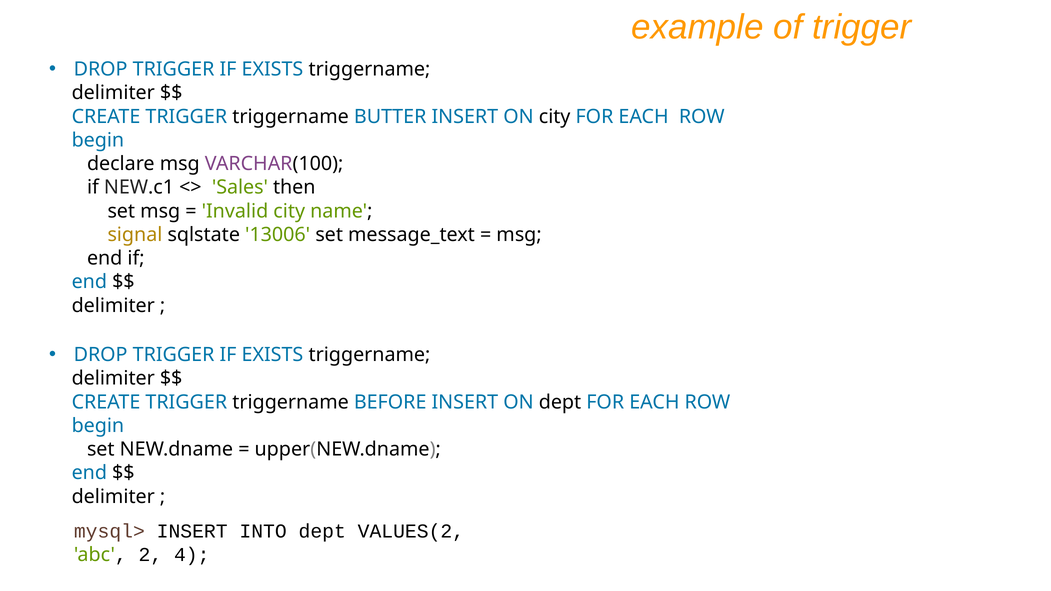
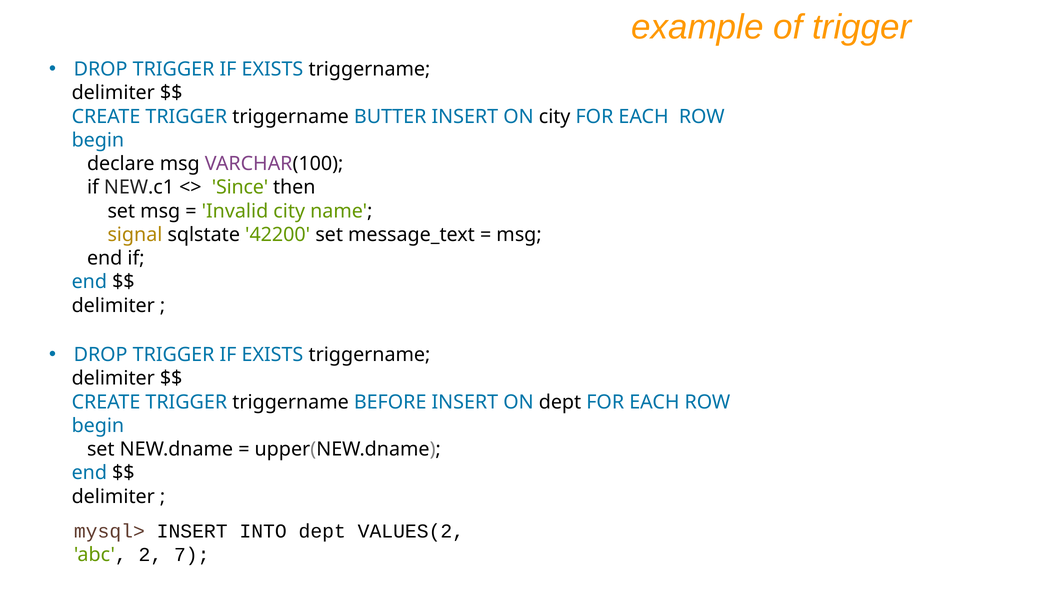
Sales: Sales -> Since (240, 187)
13006: 13006 -> 42200 (278, 235)
4: 4 -> 7 (192, 555)
